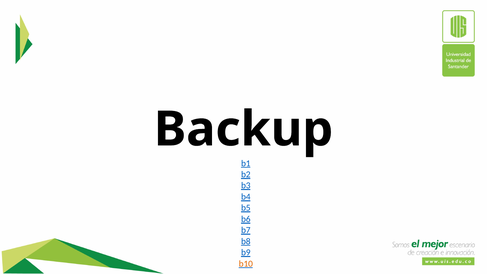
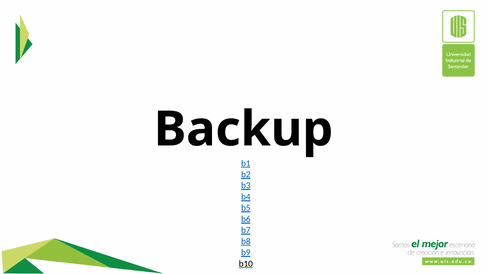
b10 colour: orange -> black (246, 264)
